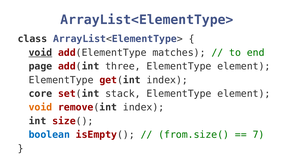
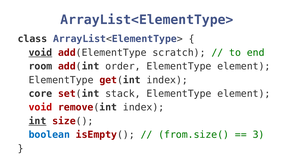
matches: matches -> scratch (179, 53)
page: page -> room (40, 66)
three: three -> order (123, 66)
void colour: orange -> red (40, 108)
int underline: none -> present (37, 121)
7: 7 -> 3 (259, 135)
